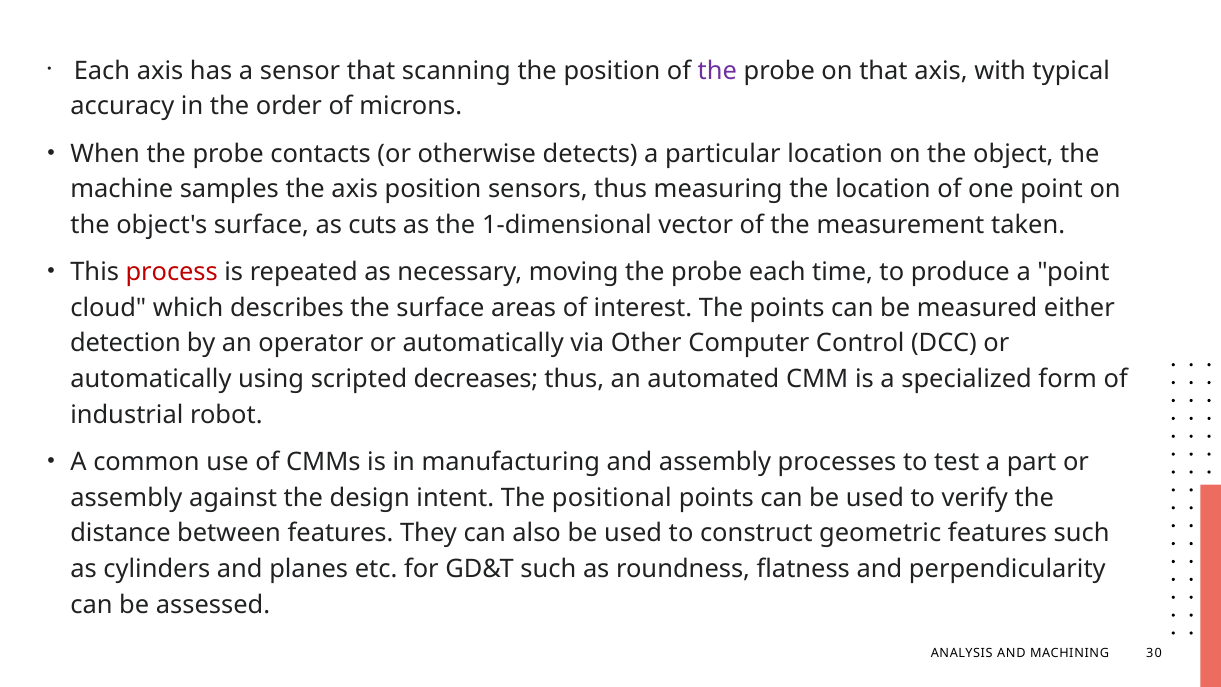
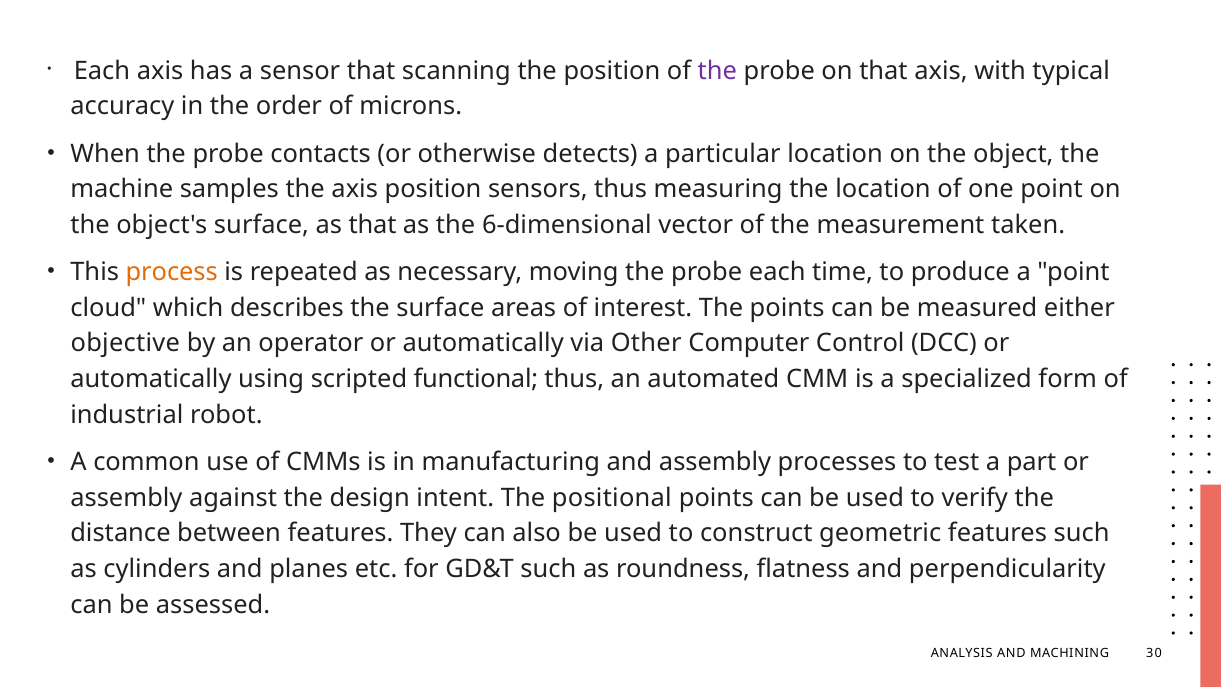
as cuts: cuts -> that (373, 225)
1-dimensional: 1-dimensional -> 6-dimensional (567, 225)
process colour: red -> orange (172, 272)
detection: detection -> objective (125, 343)
decreases: decreases -> functional (476, 379)
